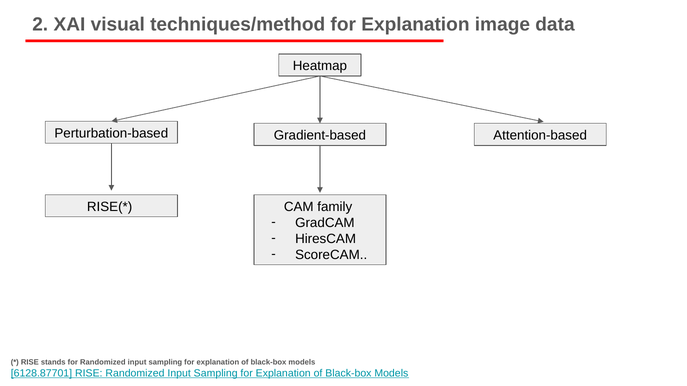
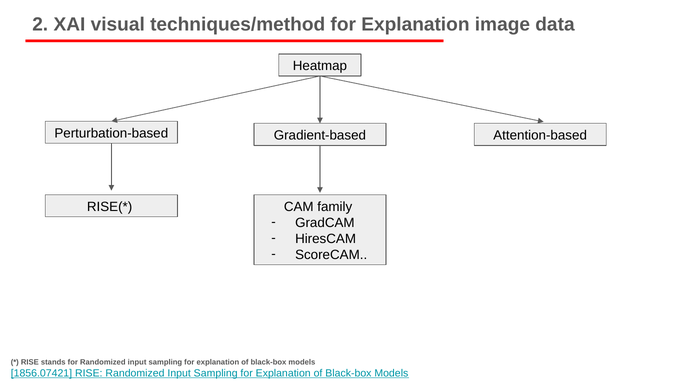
6128.87701: 6128.87701 -> 1856.07421 (41, 374)
